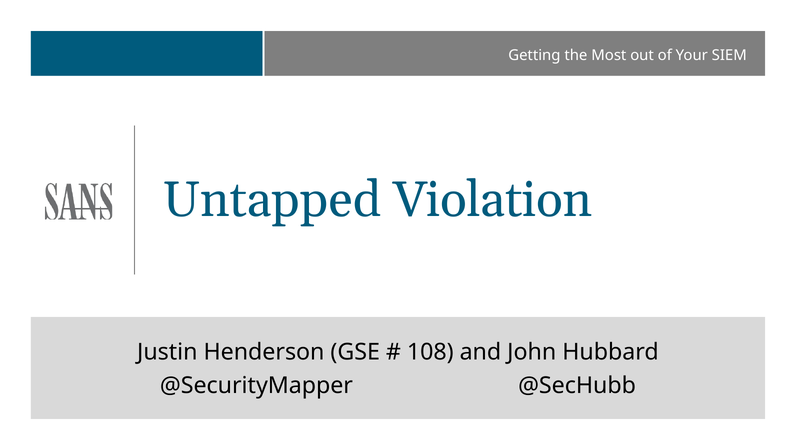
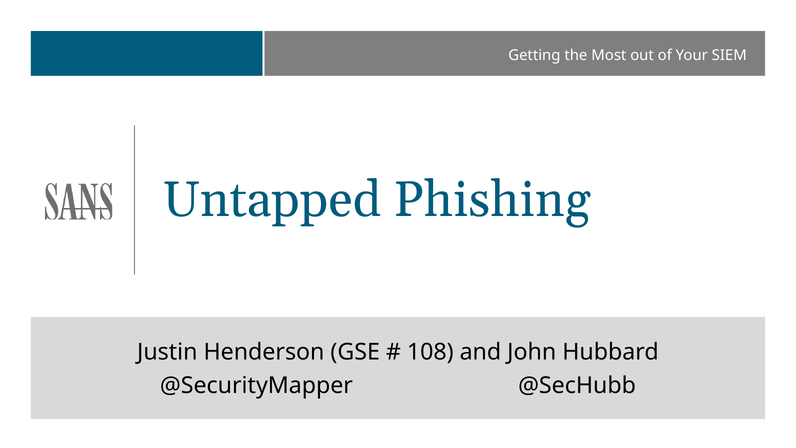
Violation: Violation -> Phishing (492, 200)
